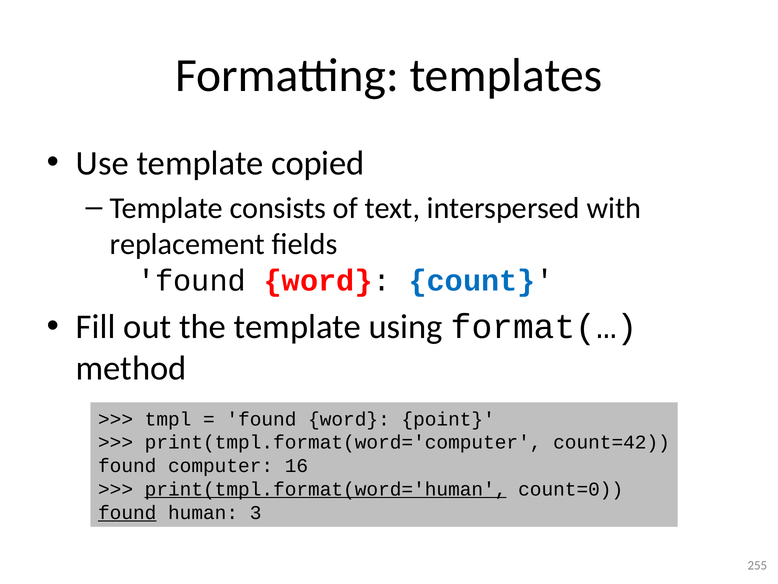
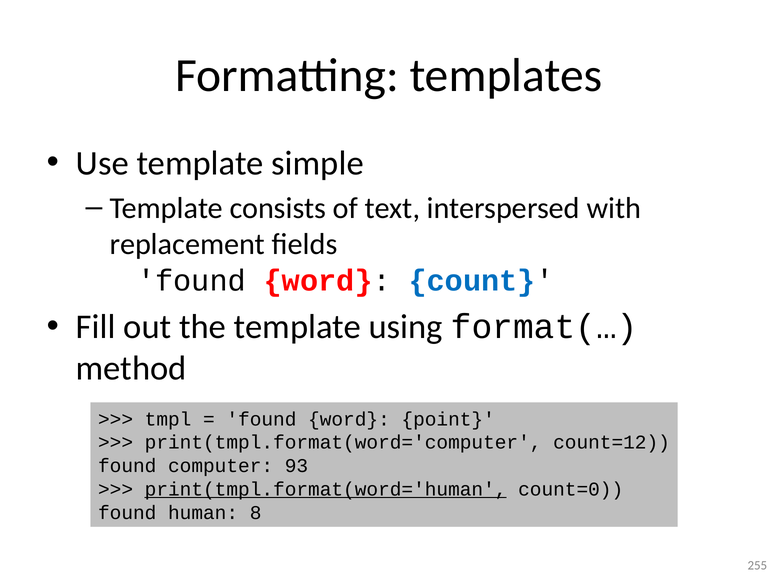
copied: copied -> simple (318, 163)
count=42: count=42 -> count=12 (612, 442)
16: 16 -> 93 (296, 466)
found underline: present -> none (127, 512)
3: 3 -> 8 (256, 512)
